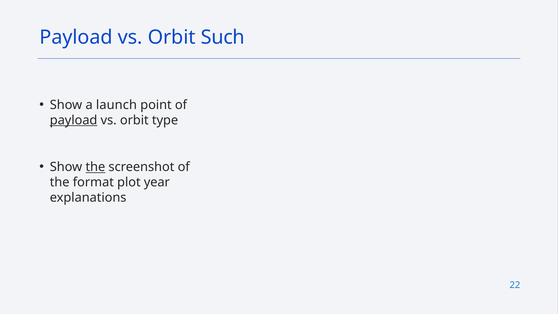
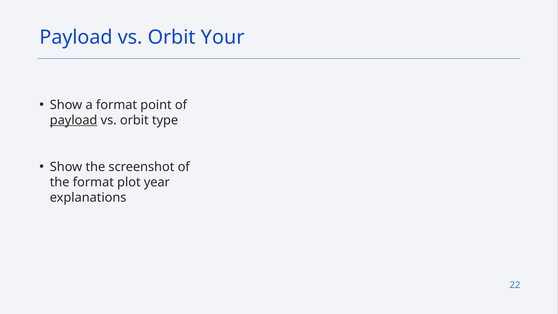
Such: Such -> Your (223, 37)
a launch: launch -> format (117, 105)
the underline: present -> none (95, 167)
